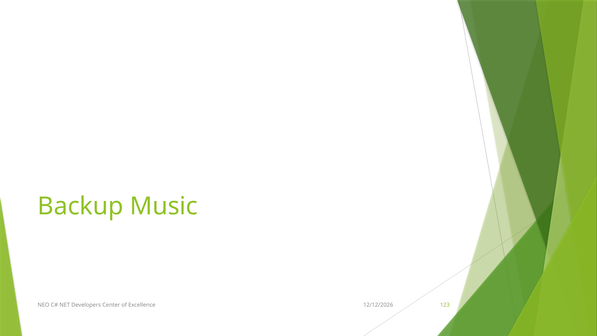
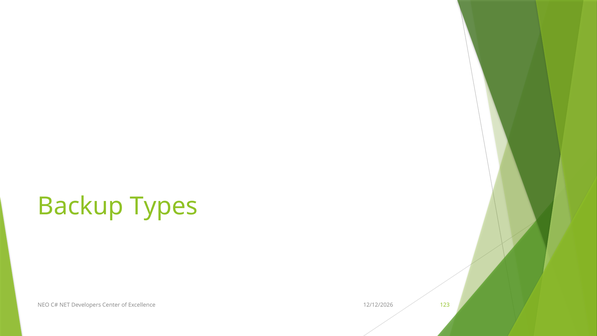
Music: Music -> Types (164, 206)
